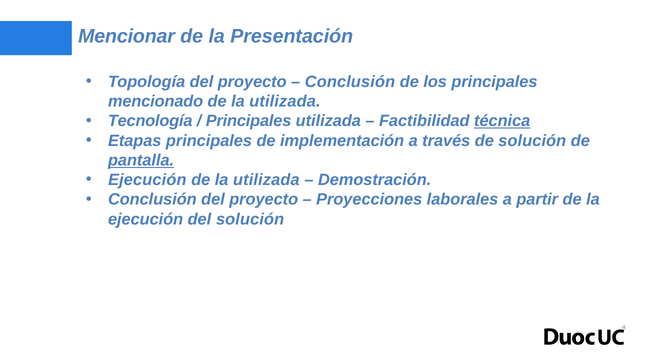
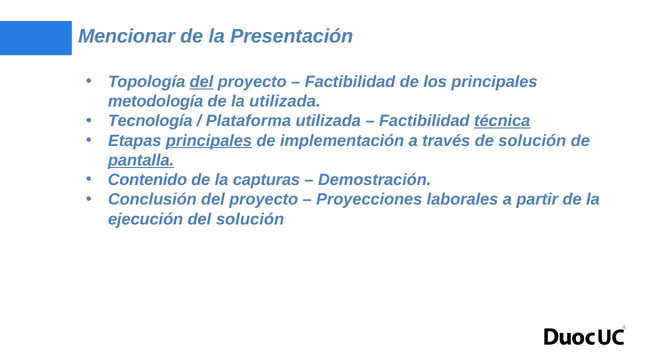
del underline: none -> present (202, 82)
Conclusión: Conclusión -> Factibilidad (350, 82)
mencionado: mencionado -> metodología (156, 101)
Principales: Principales -> Plataforma (248, 121)
principales underline: none -> present (209, 140)
Ejecución: Ejecución -> Contenido (147, 180)
utilizada: utilizada -> capturas (267, 180)
